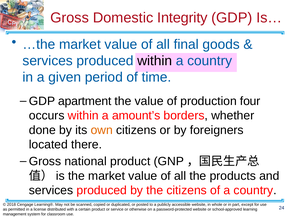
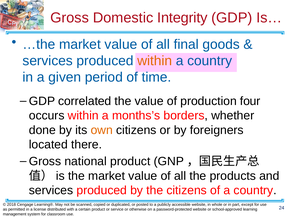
within colour: black -> orange (155, 61)
apartment: apartment -> correlated (85, 101)
amount’s: amount’s -> months’s (136, 116)
